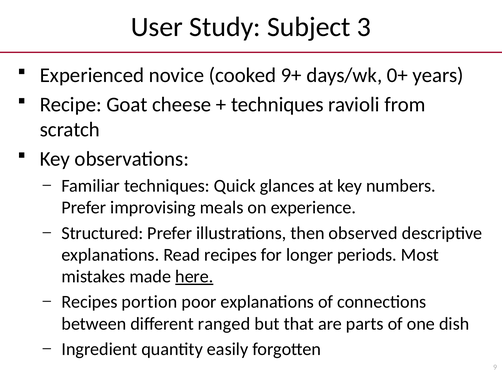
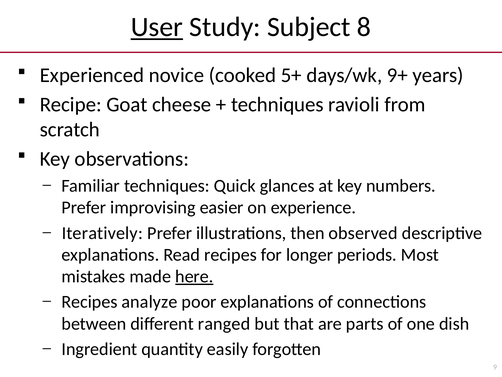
User underline: none -> present (157, 27)
3: 3 -> 8 (364, 27)
9+: 9+ -> 5+ (291, 75)
0+: 0+ -> 9+ (397, 75)
meals: meals -> easier (222, 207)
Structured: Structured -> Iteratively (102, 233)
portion: portion -> analyze (149, 302)
